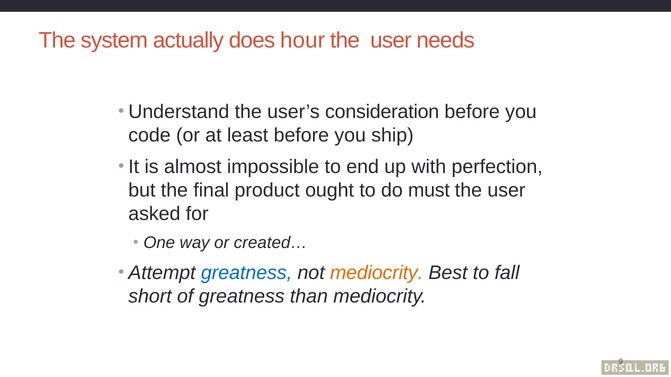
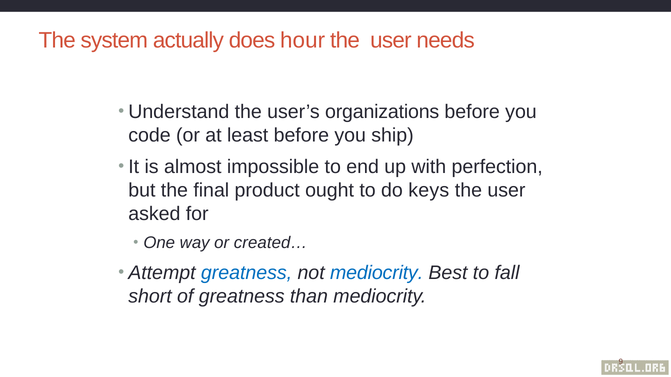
consideration: consideration -> organizations (382, 112)
must: must -> keys (429, 190)
mediocrity colour: orange -> blue (377, 273)
